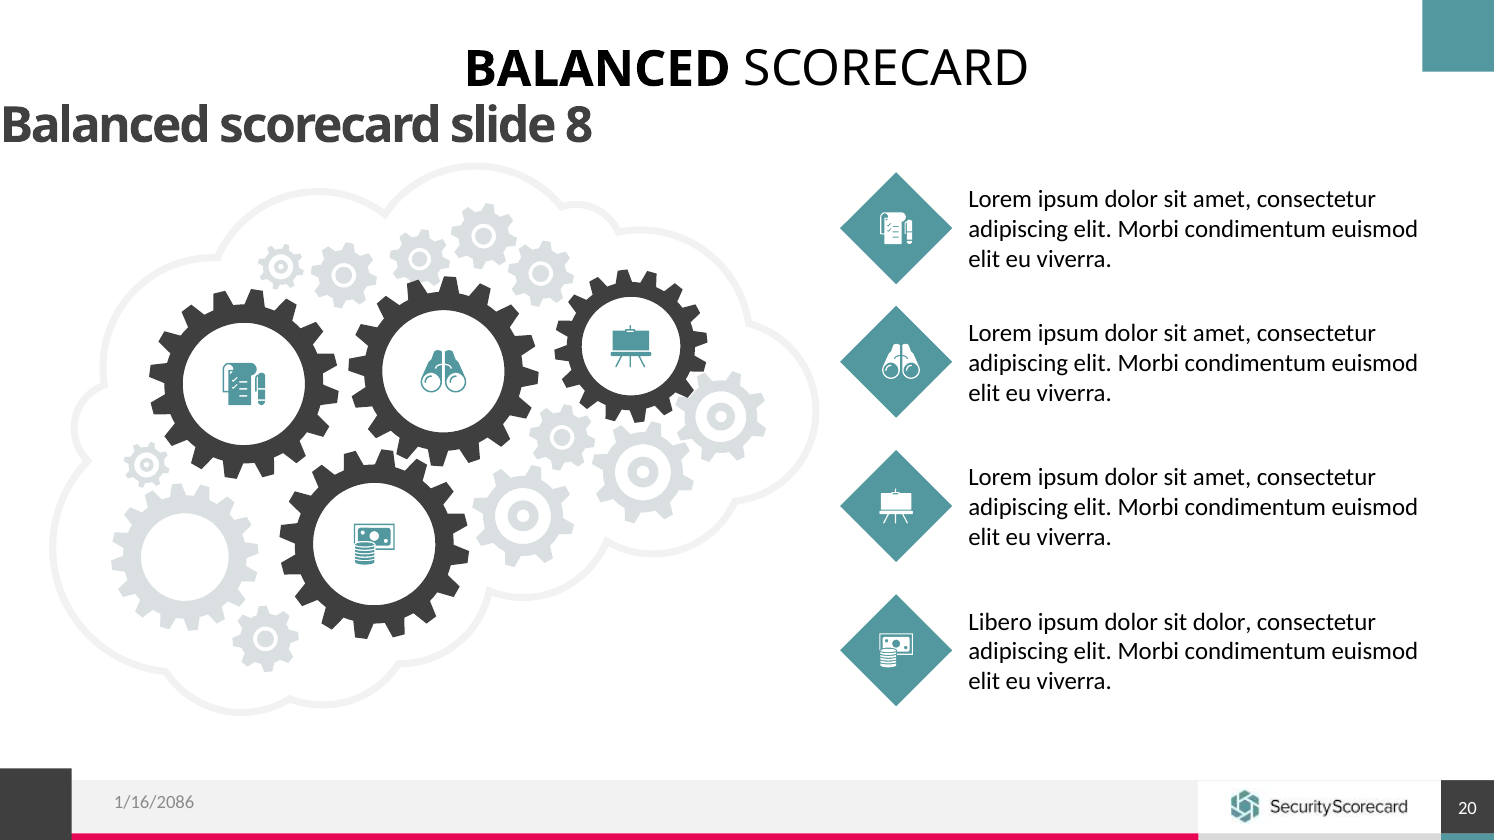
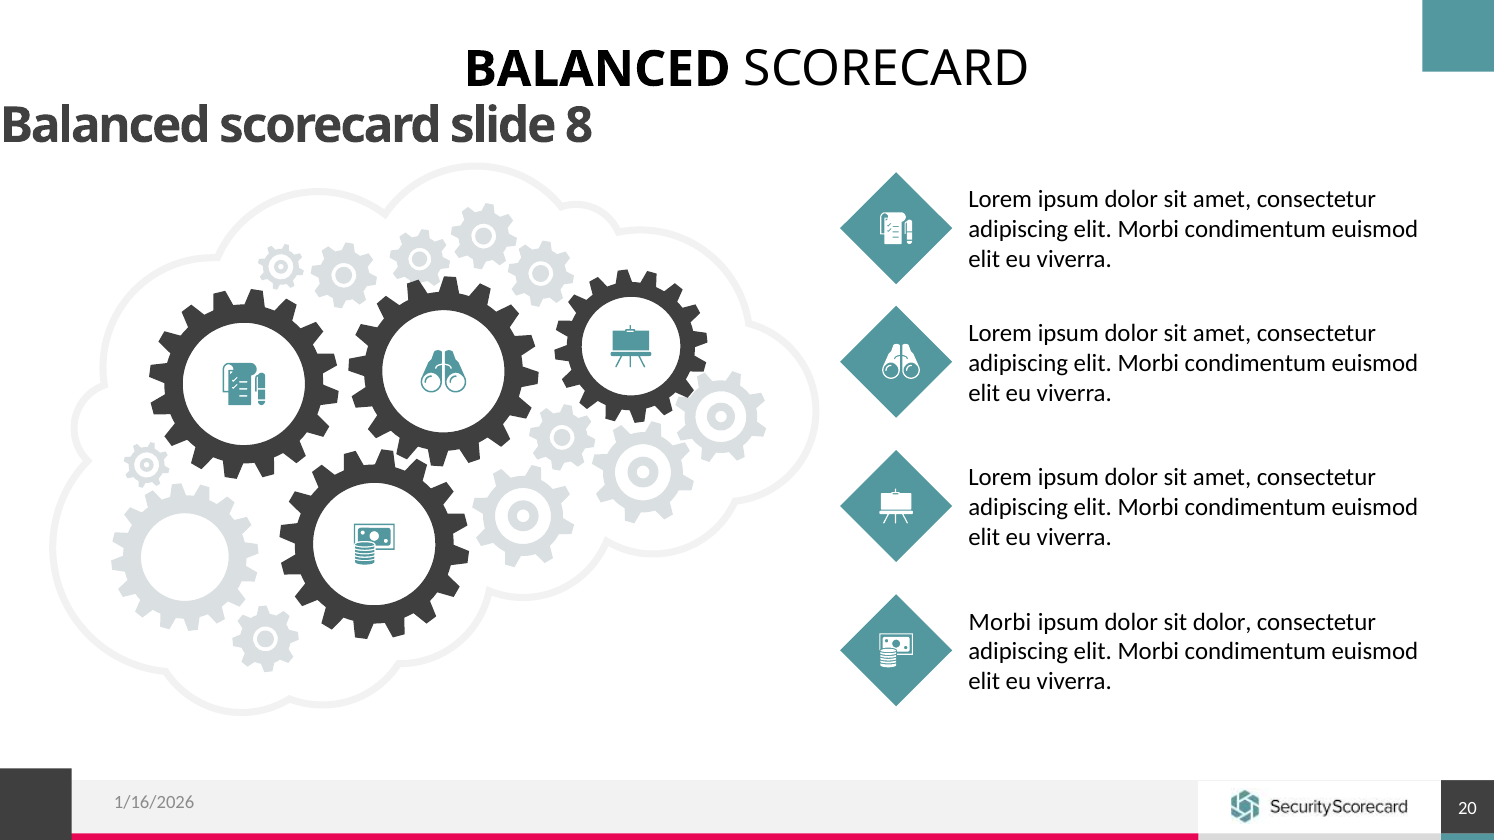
Libero: Libero -> Morbi (1000, 622)
1/16/2086: 1/16/2086 -> 1/16/2026 (154, 803)
